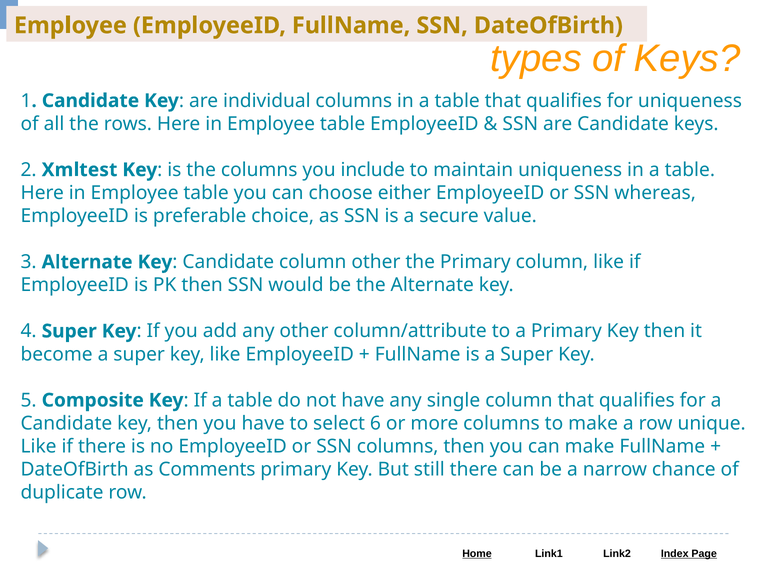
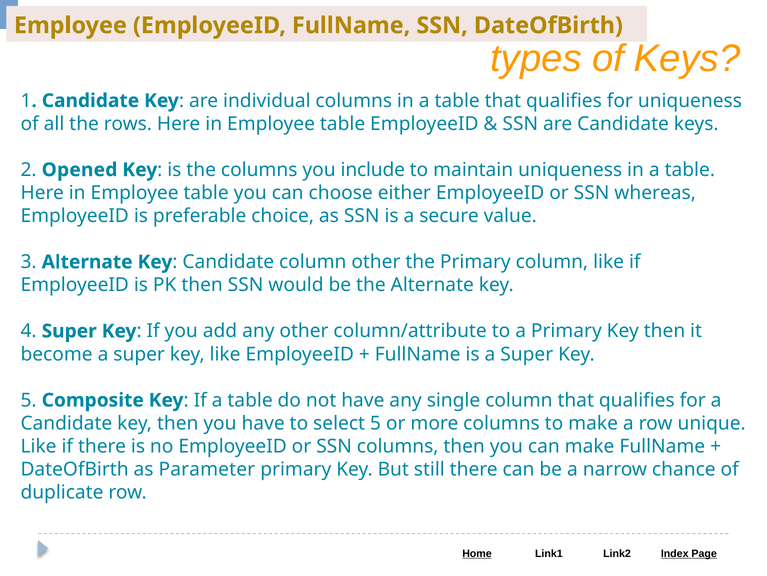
Xmltest: Xmltest -> Opened (80, 170)
select 6: 6 -> 5 (375, 423)
Comments: Comments -> Parameter (207, 469)
